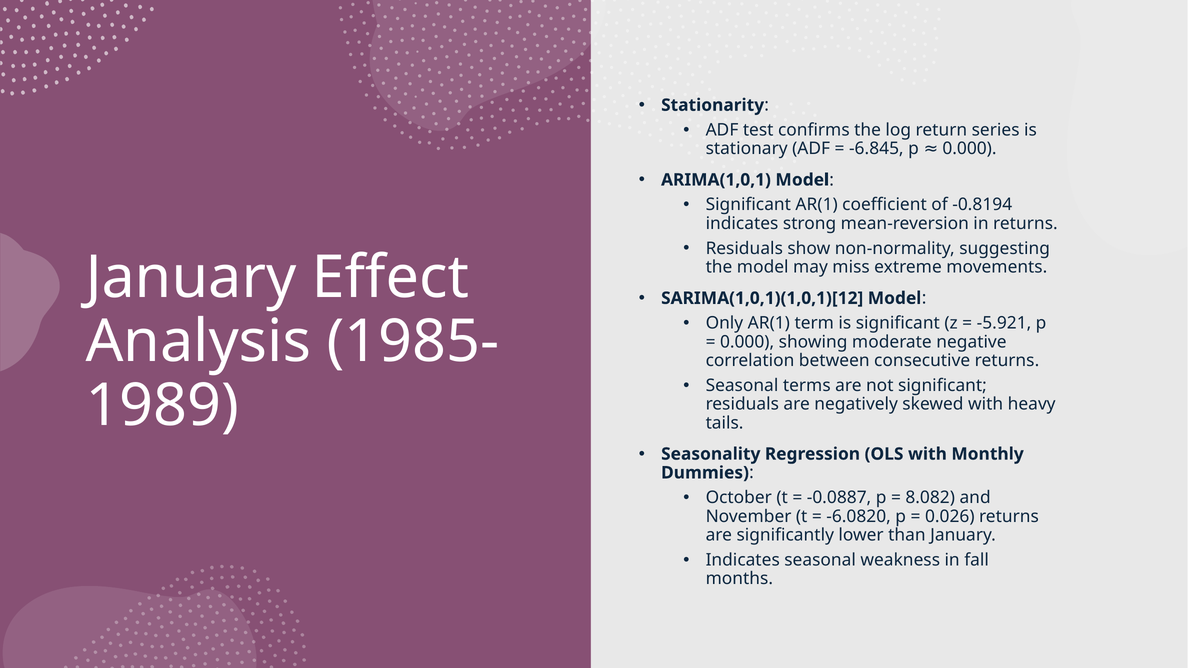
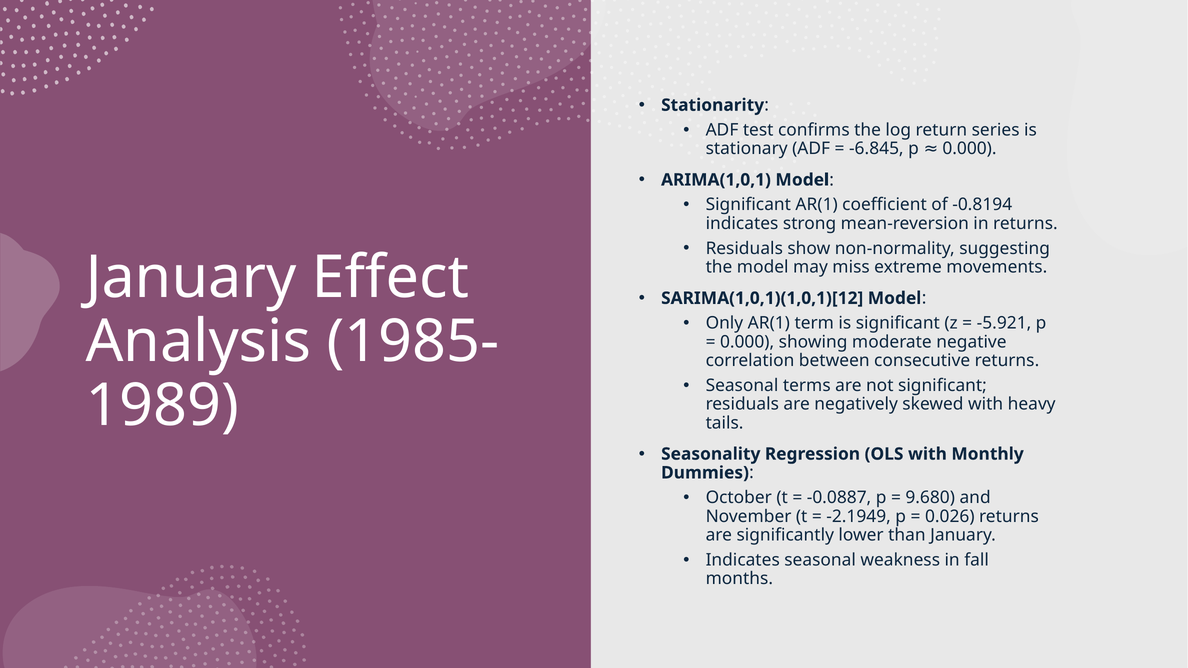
8.082: 8.082 -> 9.680 (930, 498)
-6.0820: -6.0820 -> -2.1949 (859, 517)
